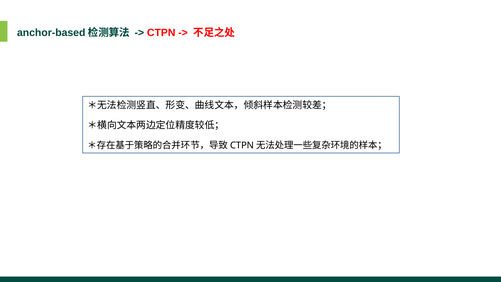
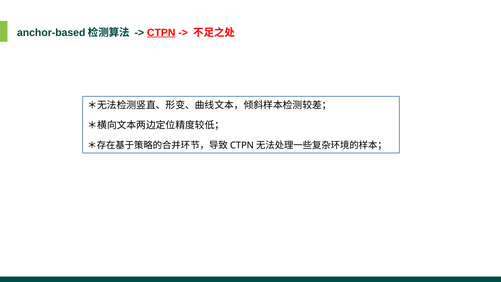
CTPN underline: none -> present (161, 33)
